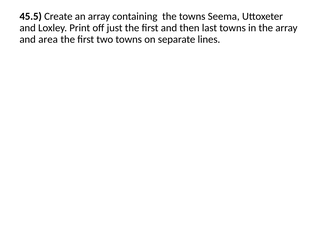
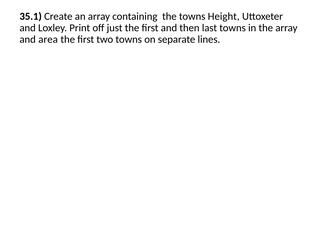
45.5: 45.5 -> 35.1 (31, 16)
Seema: Seema -> Height (224, 16)
